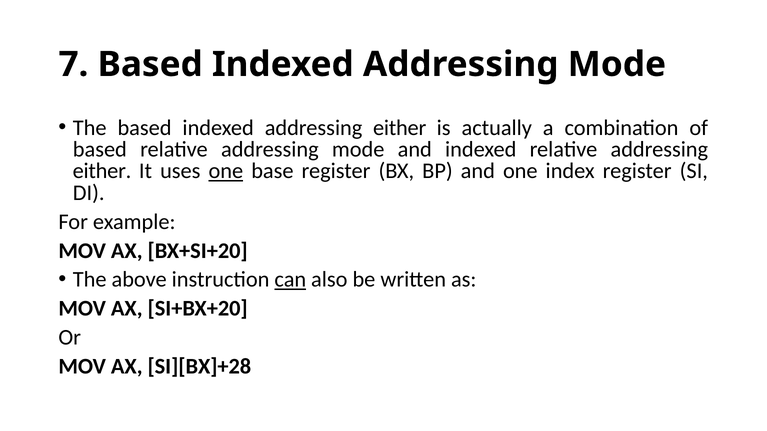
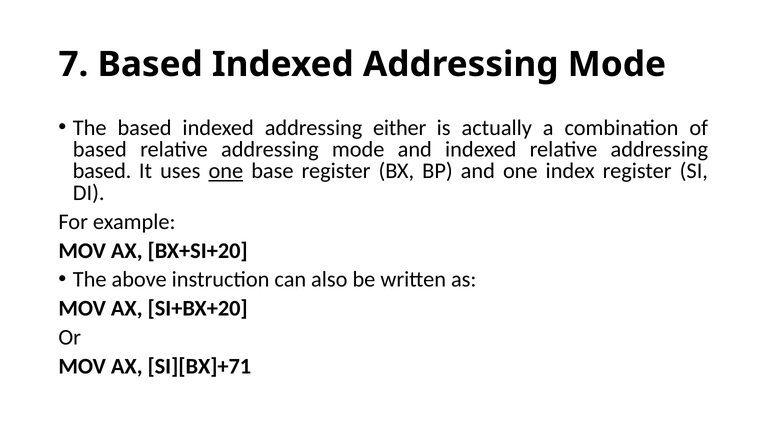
either: either -> based (102, 171)
can underline: present -> none (290, 280)
SI][BX]+28: SI][BX]+28 -> SI][BX]+71 (199, 367)
